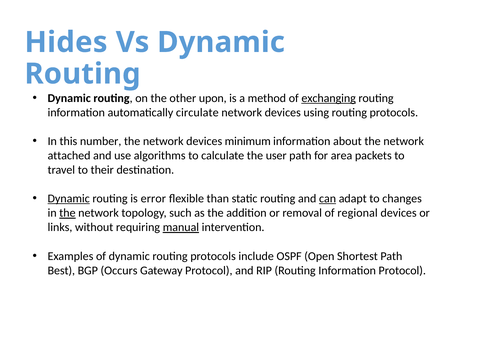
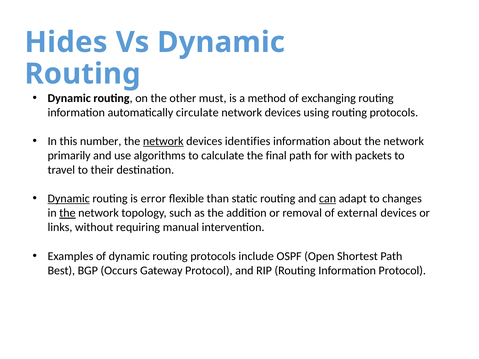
upon: upon -> must (213, 98)
exchanging underline: present -> none (329, 98)
network underline: none -> present (163, 141)
minimum: minimum -> identifies (248, 141)
attached: attached -> primarily (69, 156)
user: user -> final (276, 156)
area: area -> with (342, 156)
regional: regional -> external (358, 213)
manual underline: present -> none (181, 228)
